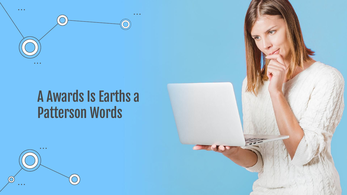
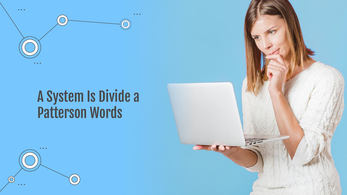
Awards: Awards -> System (65, 97)
Earths: Earths -> Divide (115, 97)
